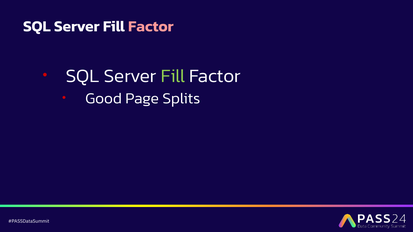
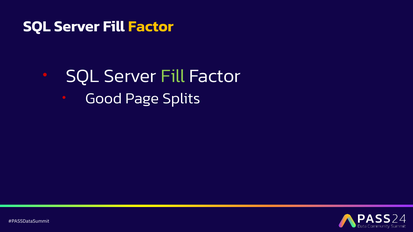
Factor colour: pink -> yellow (151, 27)
